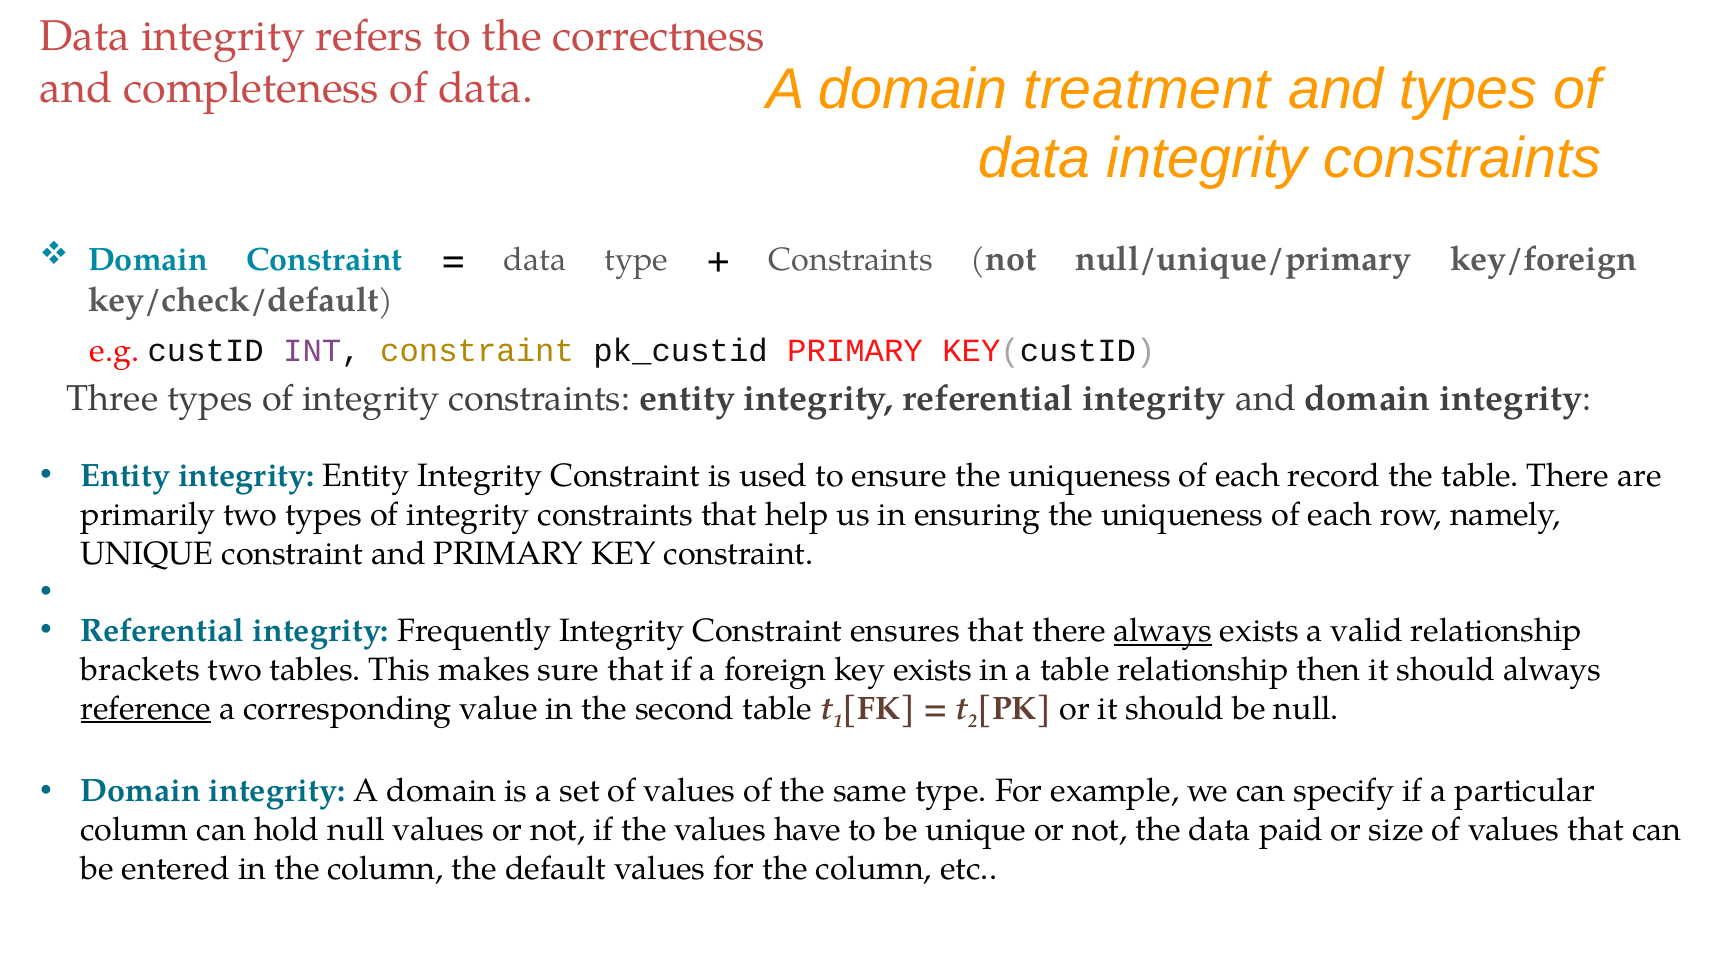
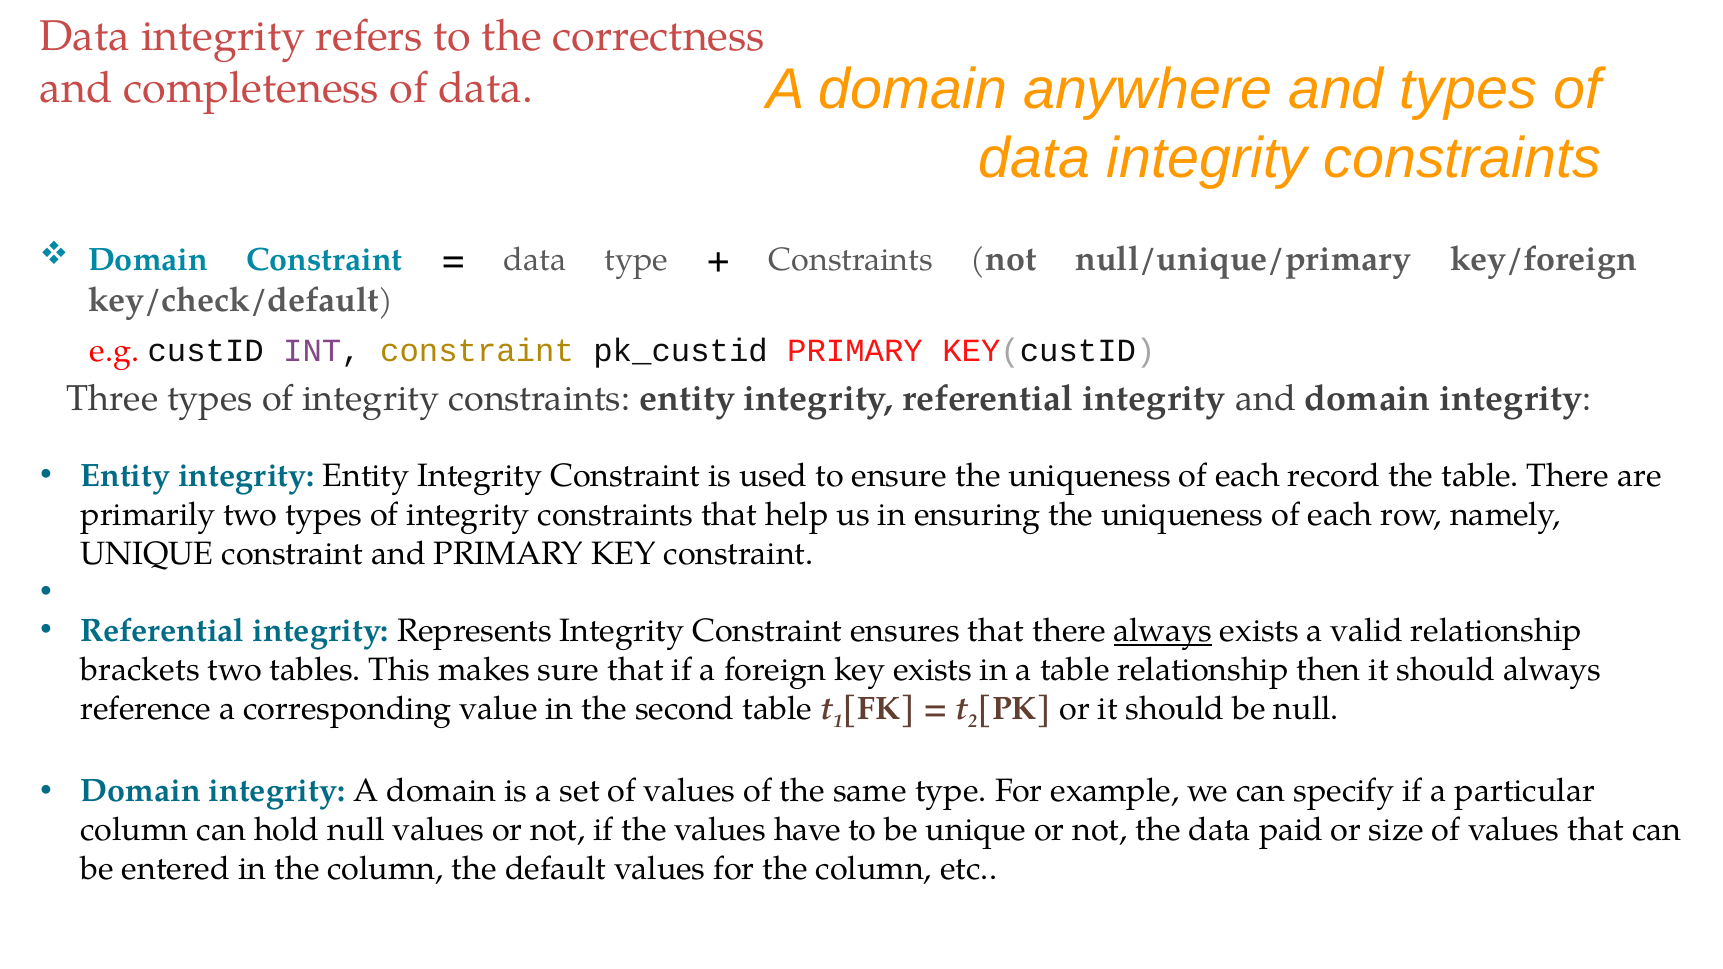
treatment: treatment -> anywhere (1148, 89)
Frequently: Frequently -> Represents (475, 631)
reference underline: present -> none (146, 709)
